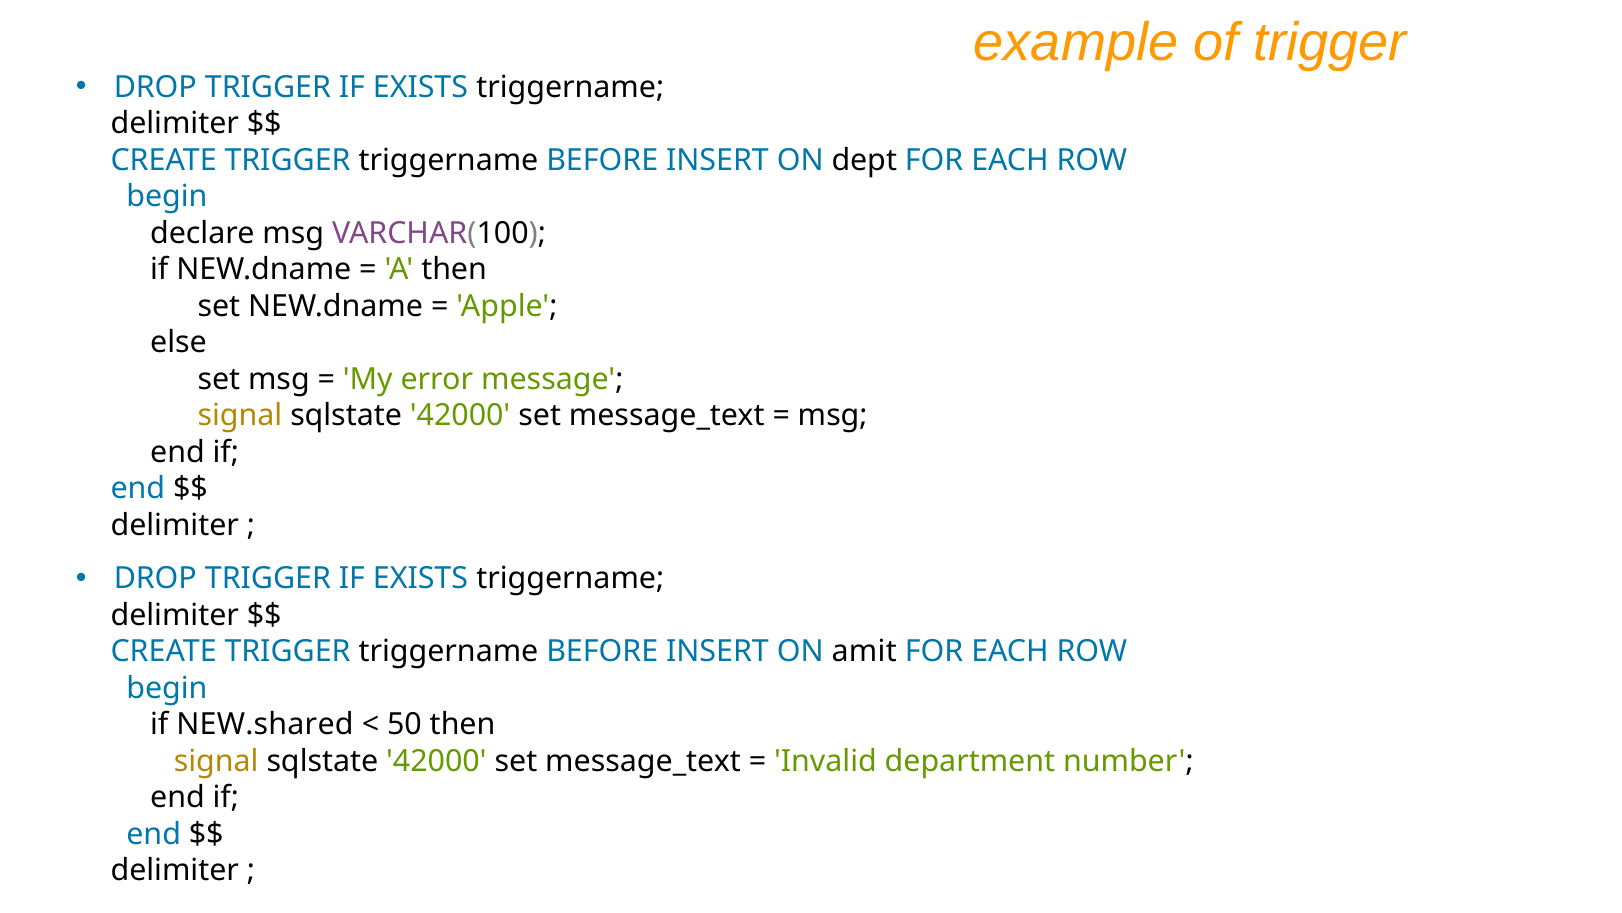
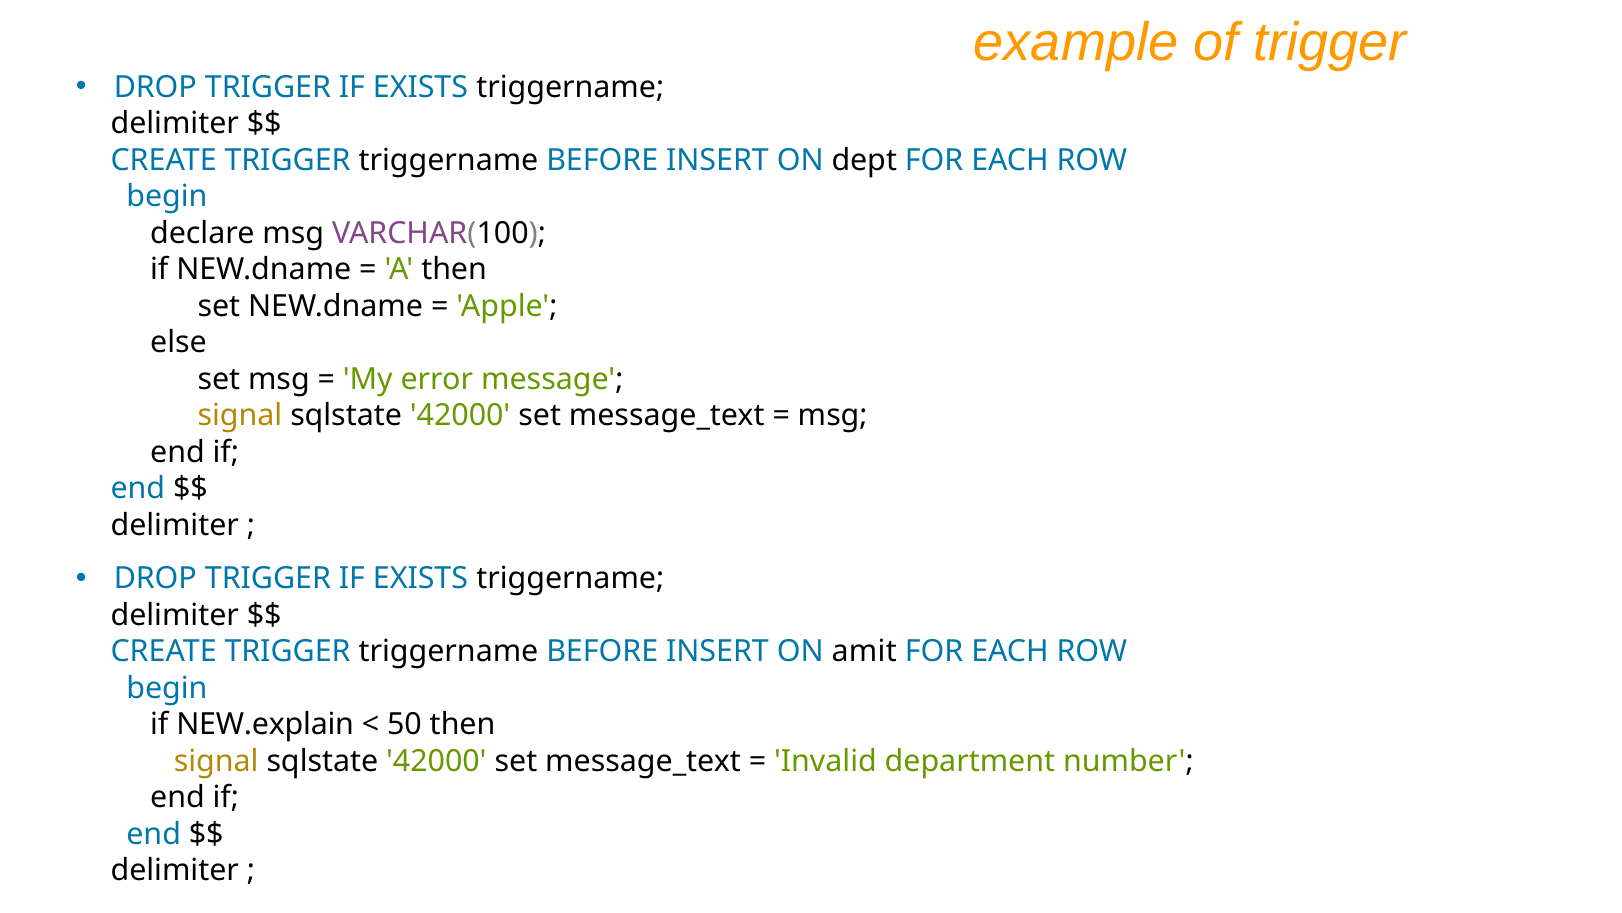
NEW.shared: NEW.shared -> NEW.explain (265, 724)
